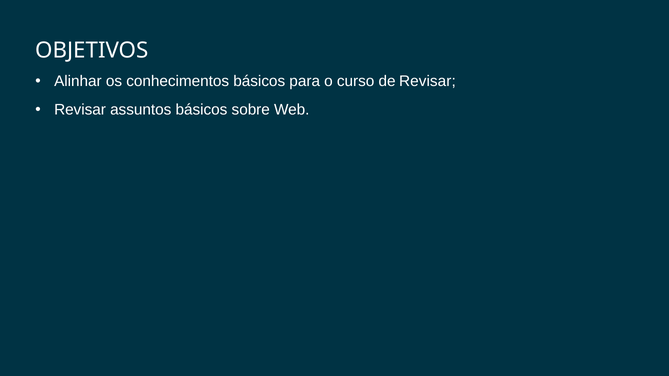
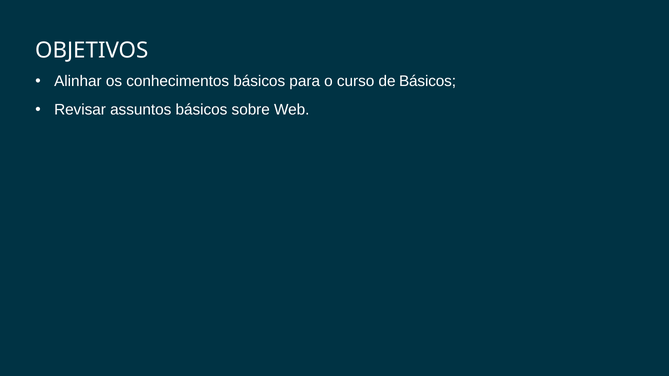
de Revisar: Revisar -> Básicos (428, 81)
